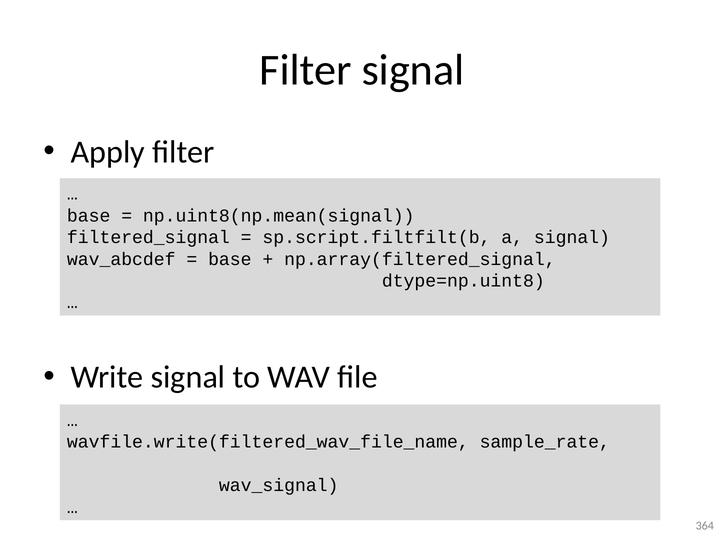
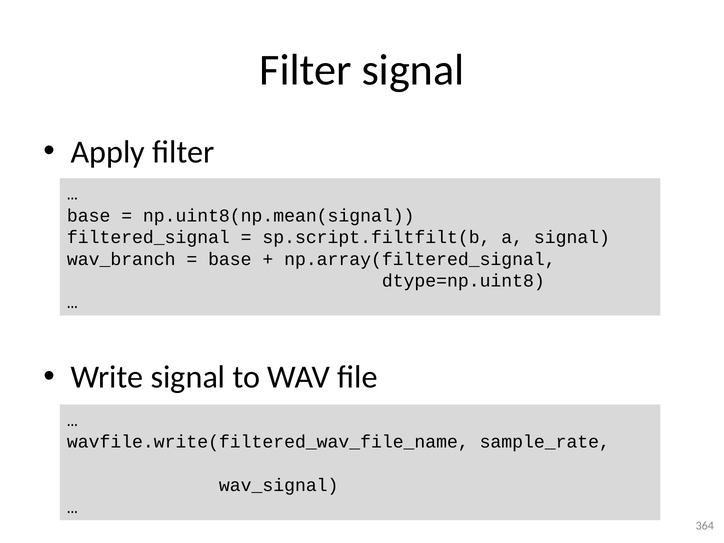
wav_abcdef: wav_abcdef -> wav_branch (121, 259)
